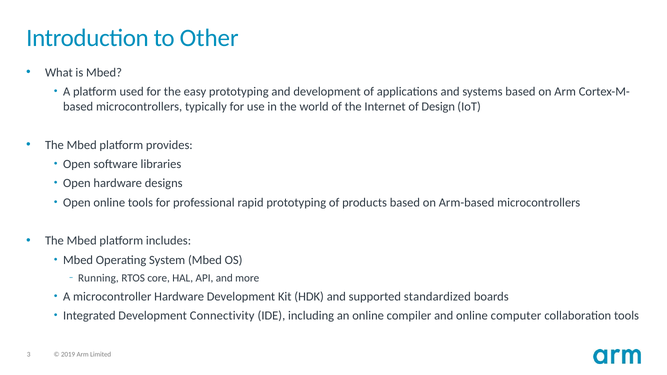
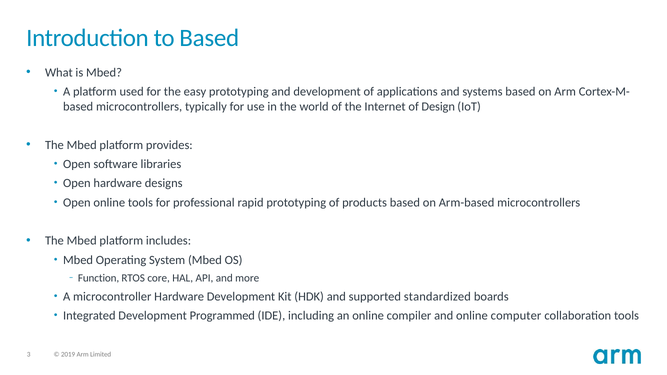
to Other: Other -> Based (209, 38)
Running: Running -> Function (99, 278)
Connectivity: Connectivity -> Programmed (222, 316)
